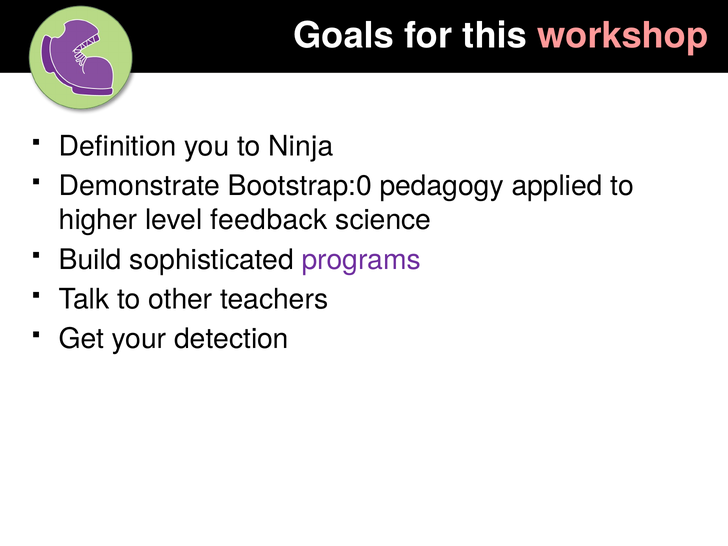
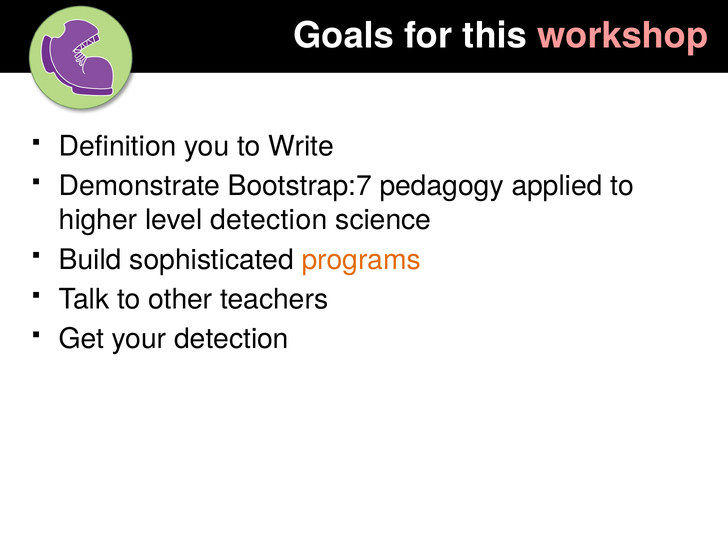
Ninja: Ninja -> Write (301, 146)
Bootstrap:0: Bootstrap:0 -> Bootstrap:7 (300, 186)
level feedback: feedback -> detection (269, 220)
programs colour: purple -> orange (361, 260)
